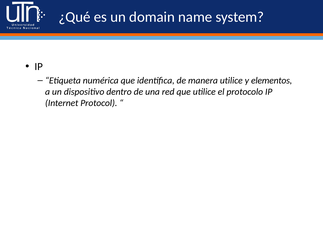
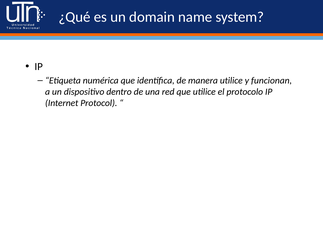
elementos: elementos -> funcionan (272, 81)
